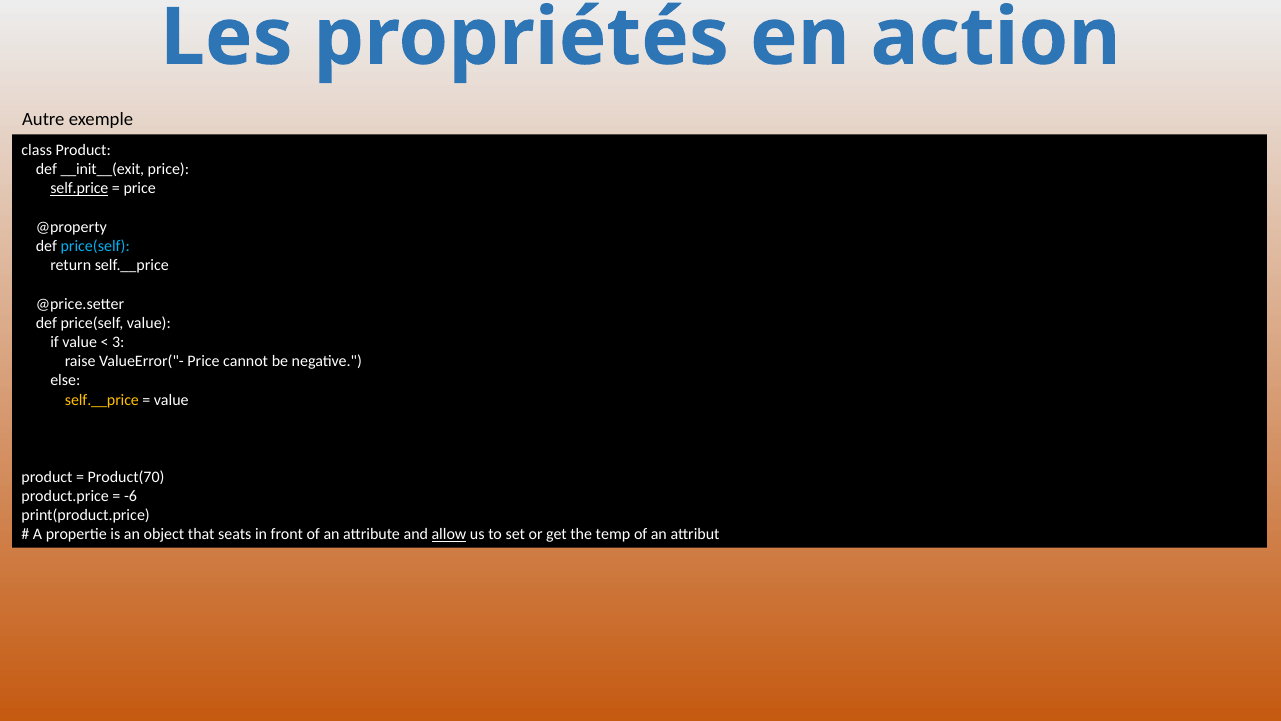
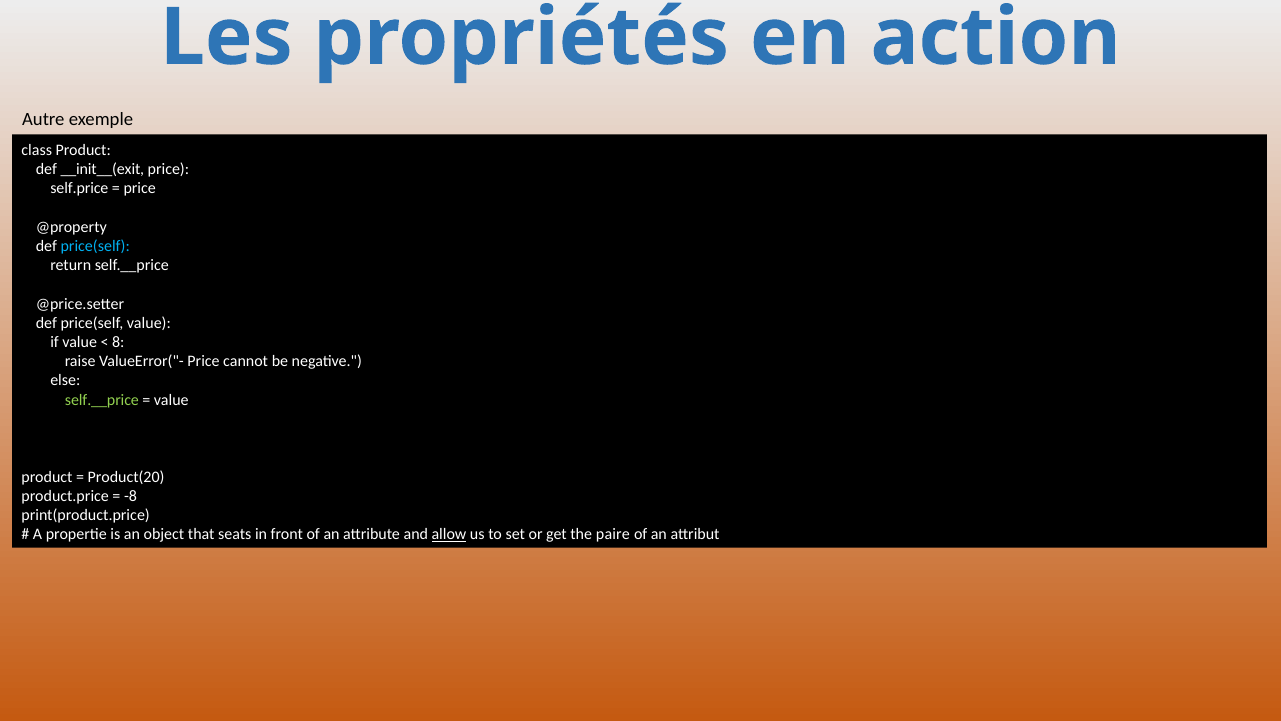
self.price underline: present -> none (79, 188)
3: 3 -> 8 (118, 342)
self.__price colour: yellow -> light green (102, 400)
Product(70: Product(70 -> Product(20 (126, 476)
-6: -6 -> -8 (131, 496)
temp: temp -> paire (613, 534)
